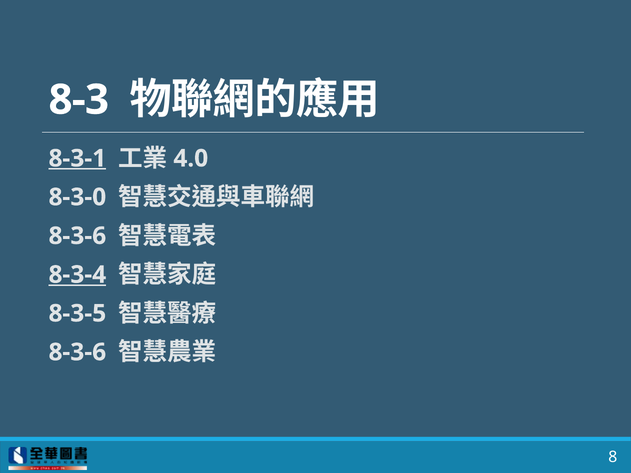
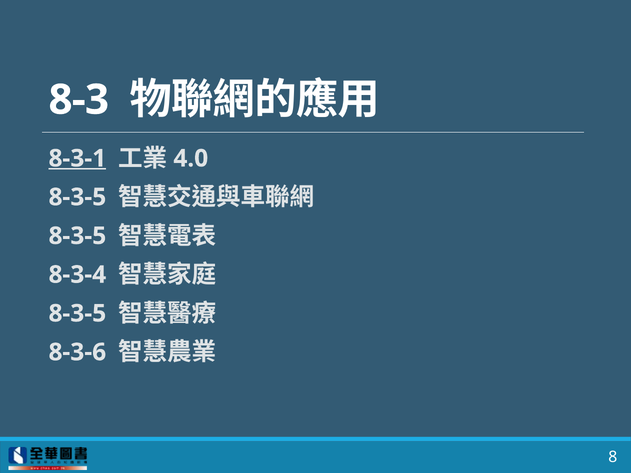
8-3-0: 8-3-0 -> 8-3-5 (77, 197)
8-3-6: 8-3-6 -> 8-3-5 (77, 236)
8-3-4 underline: present -> none (77, 275)
